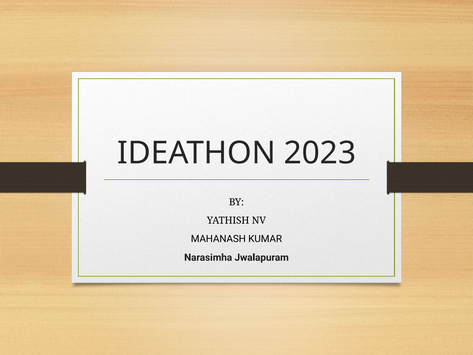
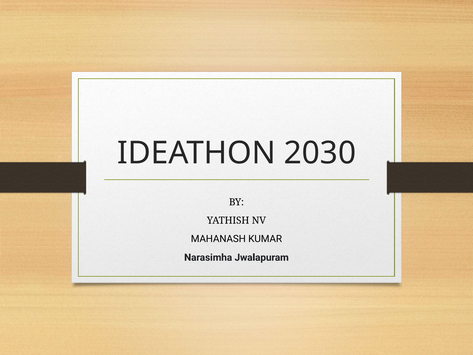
2023: 2023 -> 2030 (320, 153)
